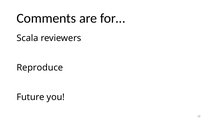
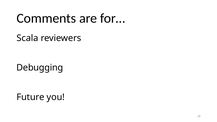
Reproduce: Reproduce -> Debugging (40, 68)
